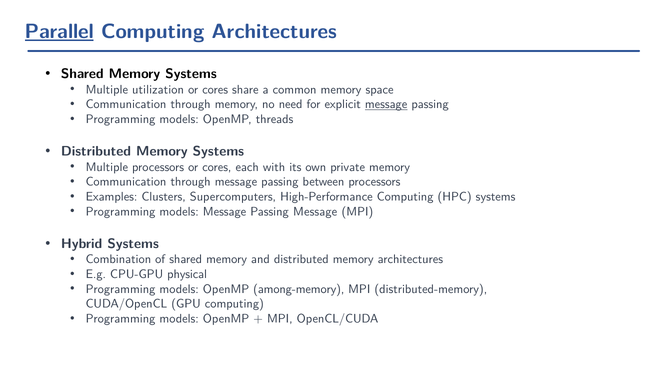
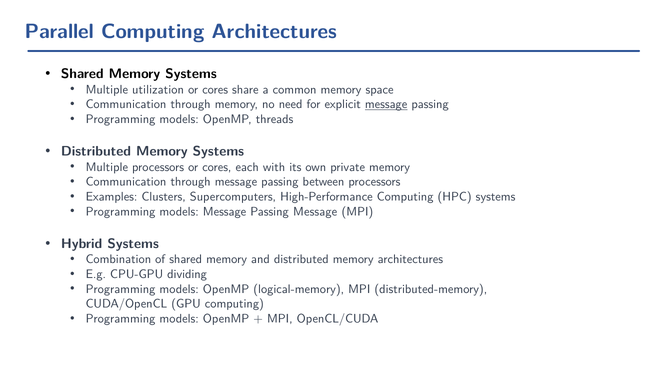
Parallel underline: present -> none (59, 31)
physical: physical -> dividing (187, 274)
among-memory: among-memory -> logical-memory (299, 289)
